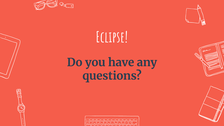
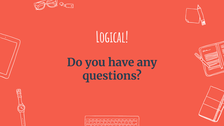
Eclipse: Eclipse -> Logical (112, 37)
